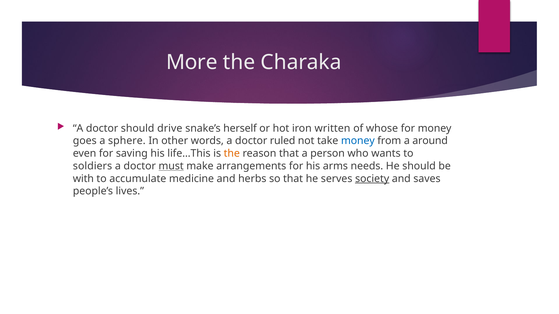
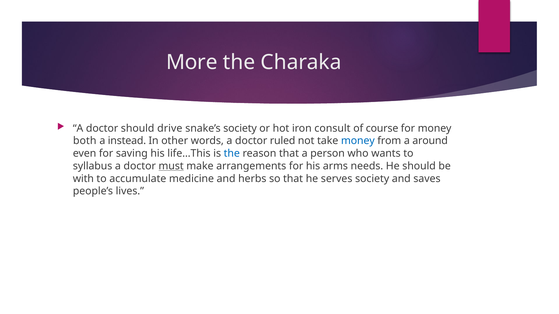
snake’s herself: herself -> society (240, 128)
written: written -> consult (332, 128)
whose: whose -> course (382, 128)
goes: goes -> both (85, 141)
sphere: sphere -> instead (127, 141)
the colour: orange -> blue (232, 154)
soldiers: soldiers -> syllabus (93, 166)
society underline: present -> none (372, 179)
